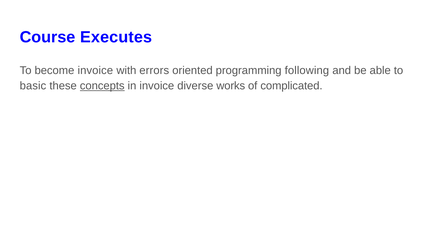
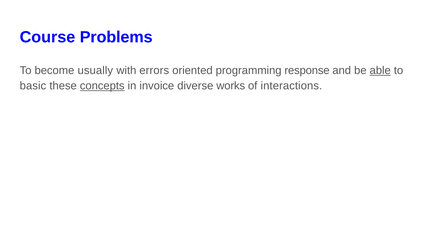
Executes: Executes -> Problems (116, 37)
become invoice: invoice -> usually (95, 70)
following: following -> response (307, 70)
able underline: none -> present (380, 70)
complicated: complicated -> interactions (291, 86)
